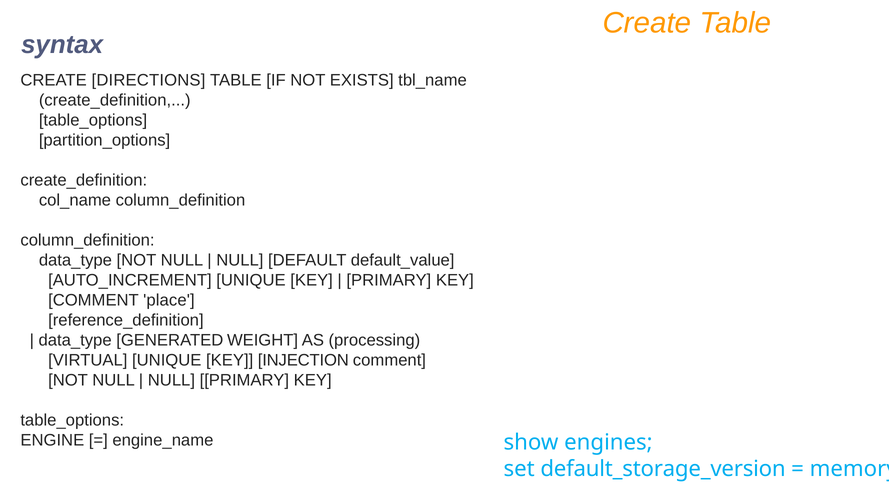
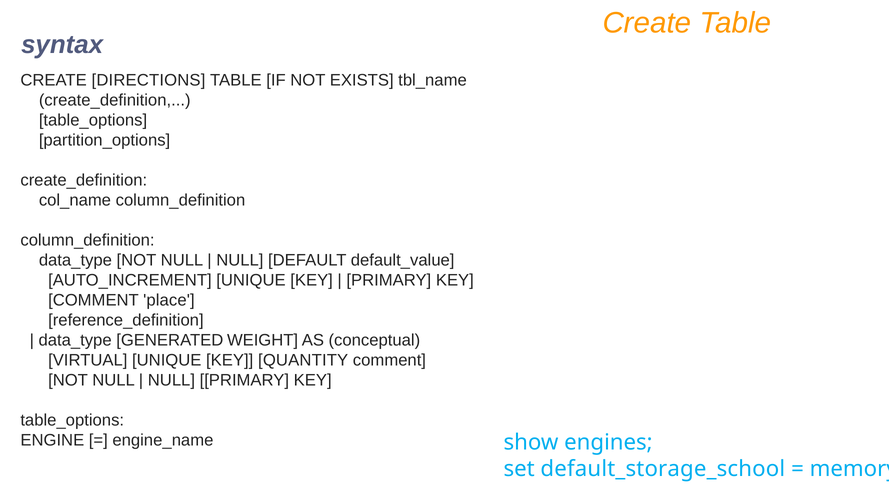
processing: processing -> conceptual (374, 340)
INJECTION: INJECTION -> QUANTITY (303, 360)
default_storage_version: default_storage_version -> default_storage_school (663, 469)
